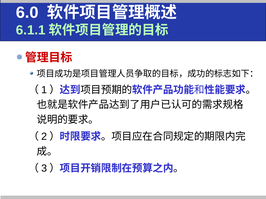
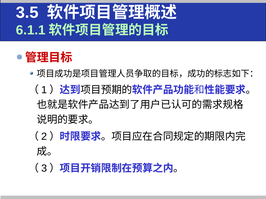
6.0: 6.0 -> 3.5 (27, 13)
